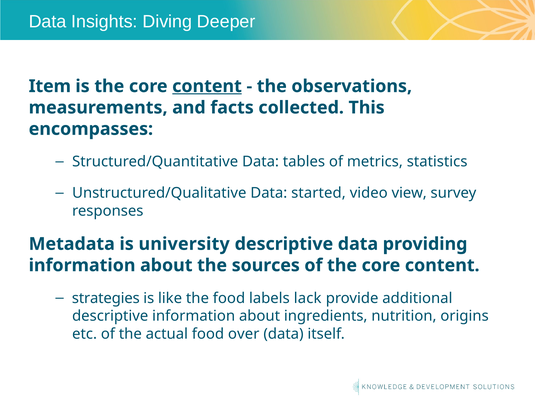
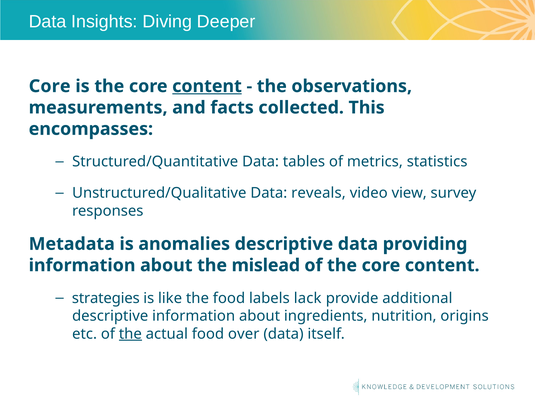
Item: Item -> Core (50, 86)
started: started -> reveals (318, 193)
university: university -> anomalies (184, 244)
sources: sources -> mislead (266, 266)
the underline: none -> present (130, 334)
